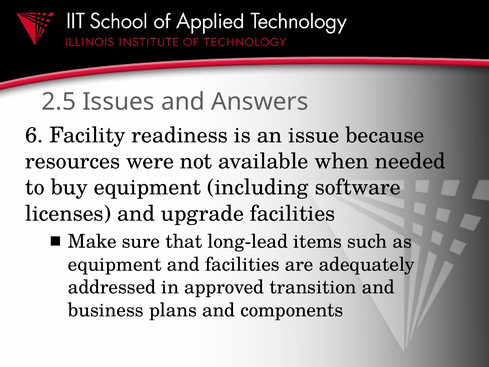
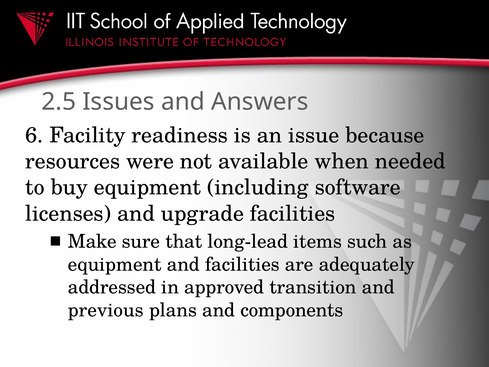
business: business -> previous (106, 310)
